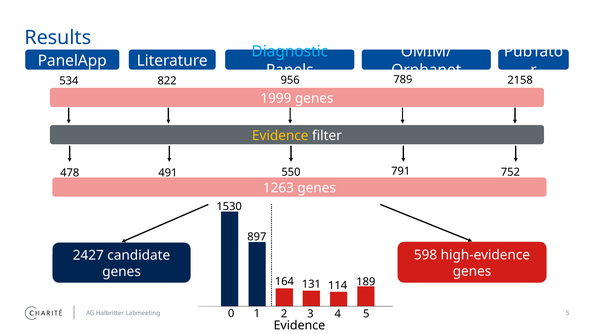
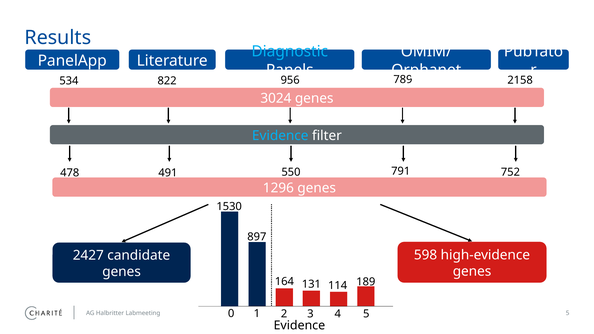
1999: 1999 -> 3024 (276, 98)
Evidence colour: yellow -> light blue (280, 136)
1263: 1263 -> 1296 (278, 188)
